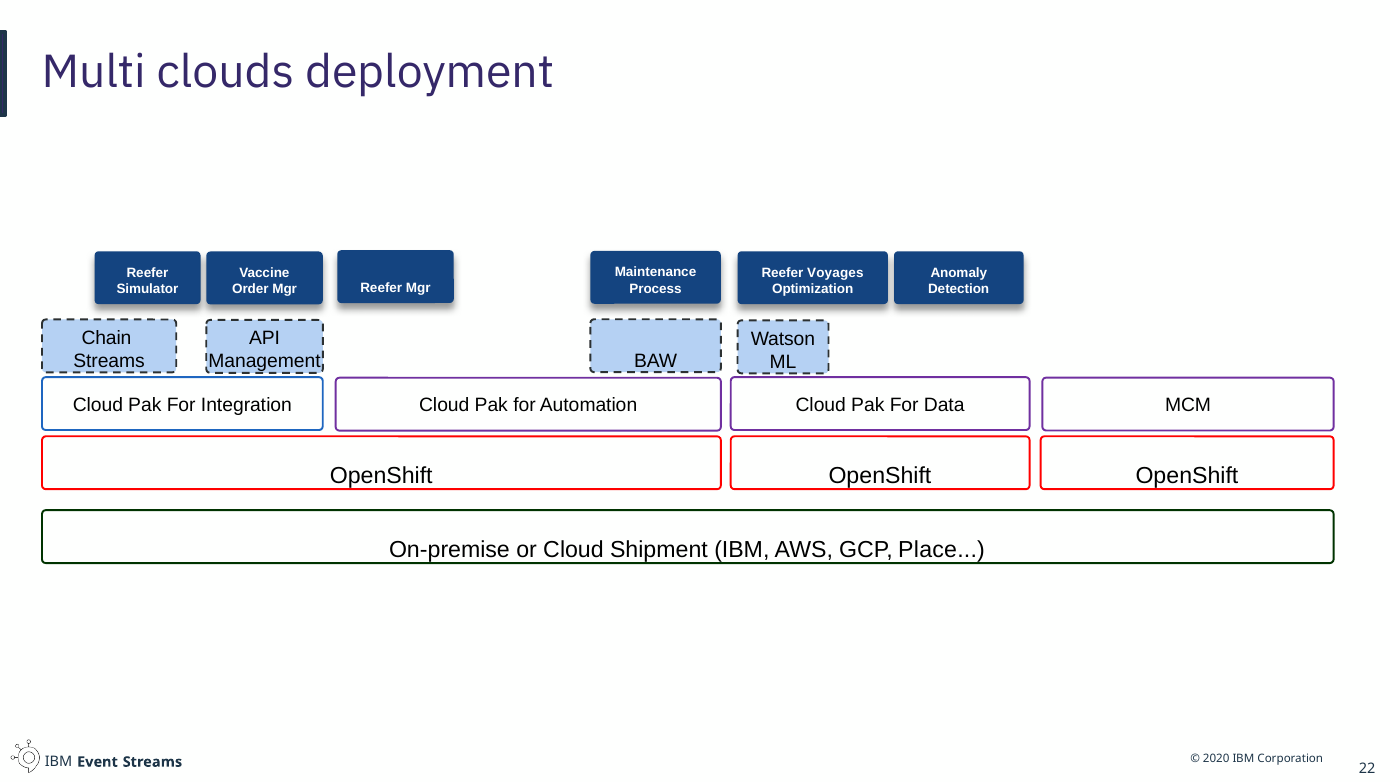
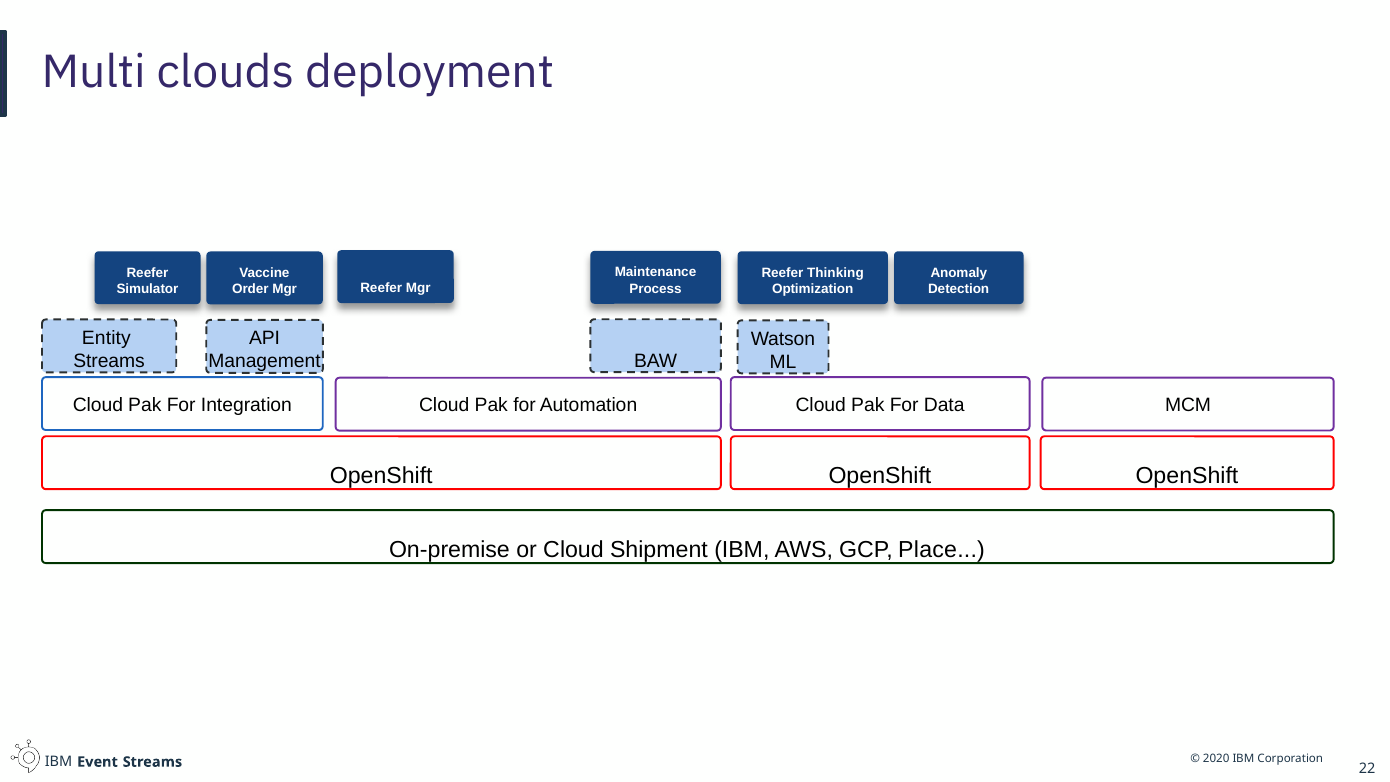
Voyages: Voyages -> Thinking (835, 273)
Chain: Chain -> Entity (106, 338)
